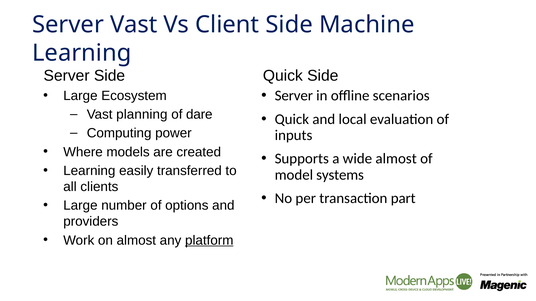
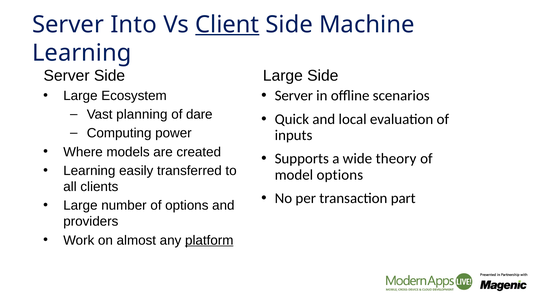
Server Vast: Vast -> Into (134, 25)
Client underline: none -> present (227, 25)
Side Quick: Quick -> Large (283, 76)
wide almost: almost -> theory (396, 159)
model systems: systems -> options (340, 175)
